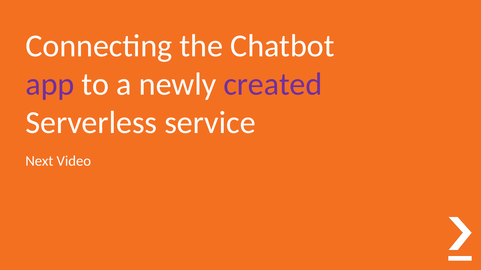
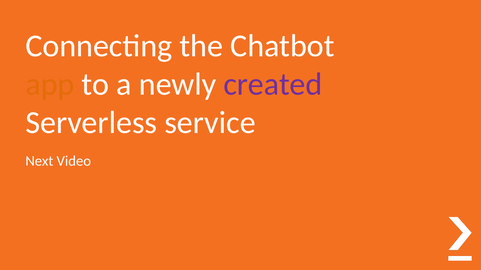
app colour: purple -> orange (50, 84)
